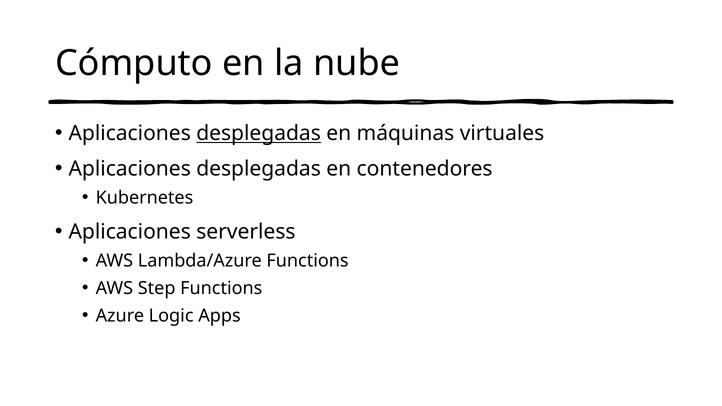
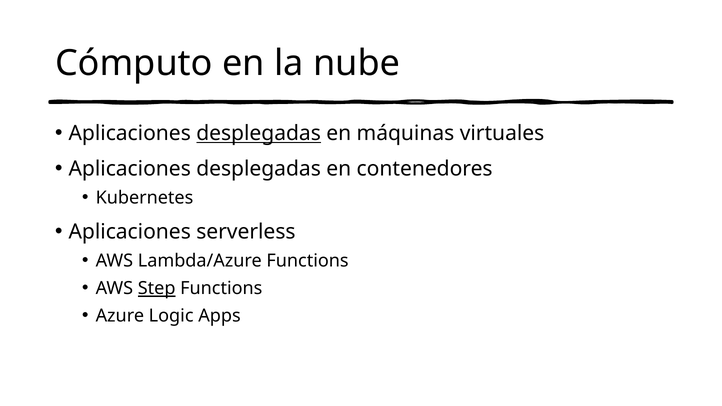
Step underline: none -> present (157, 289)
